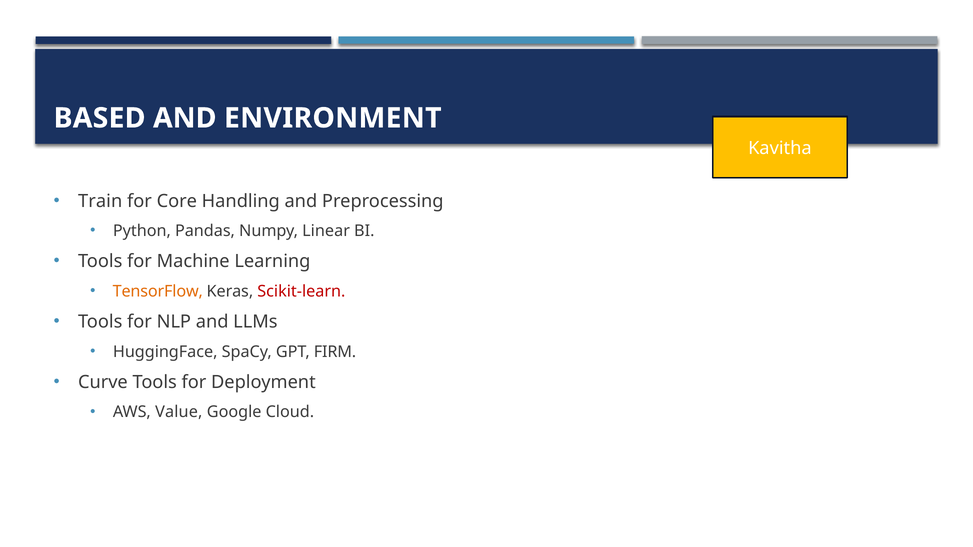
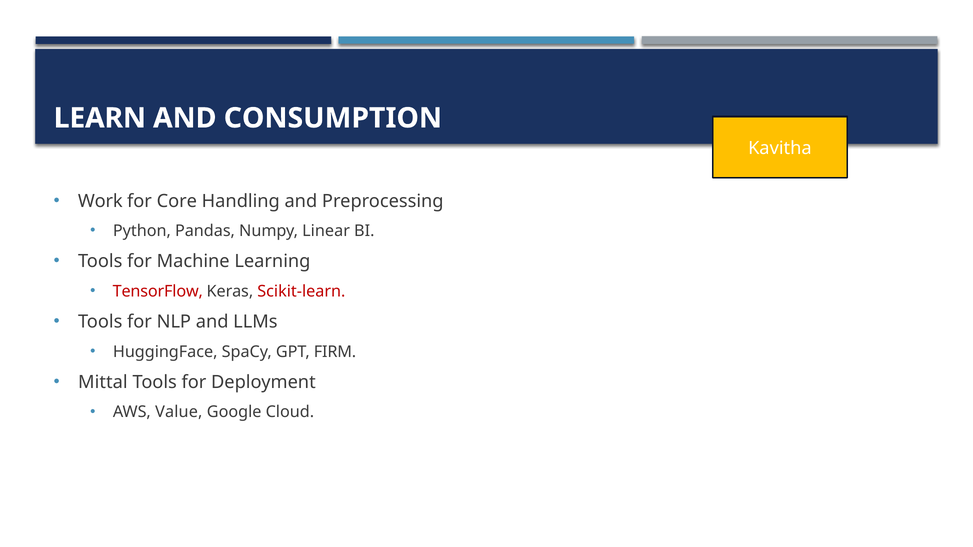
BASED: BASED -> LEARN (100, 118)
ENVIRONMENT: ENVIRONMENT -> CONSUMPTION (333, 118)
Train: Train -> Work (100, 201)
TensorFlow colour: orange -> red (158, 291)
Curve: Curve -> Mittal (103, 382)
